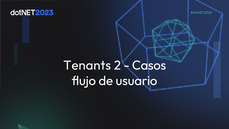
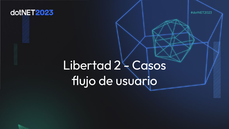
Tenants: Tenants -> Libertad (87, 65)
